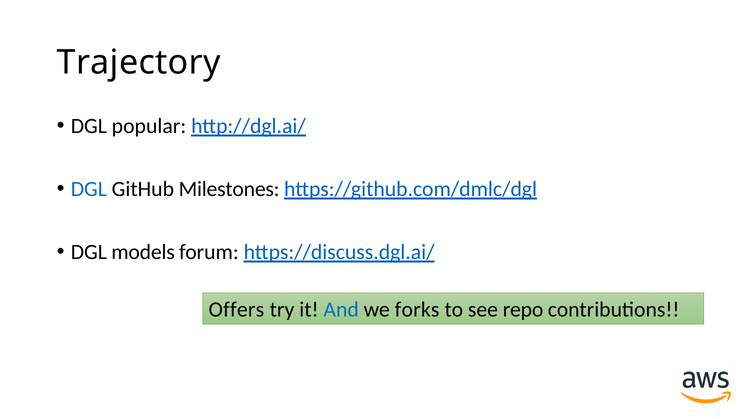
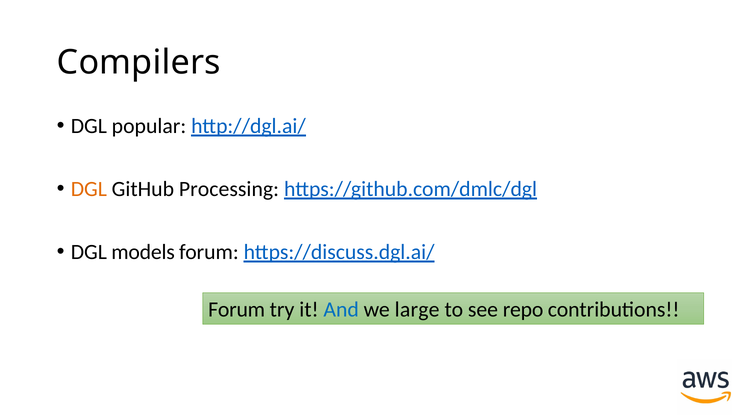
Trajectory: Trajectory -> Compilers (139, 63)
DGL colour: blue -> orange (89, 189)
Milestones: Milestones -> Processing (229, 189)
Offers: Offers -> Forum (237, 310)
forks: forks -> large (417, 310)
